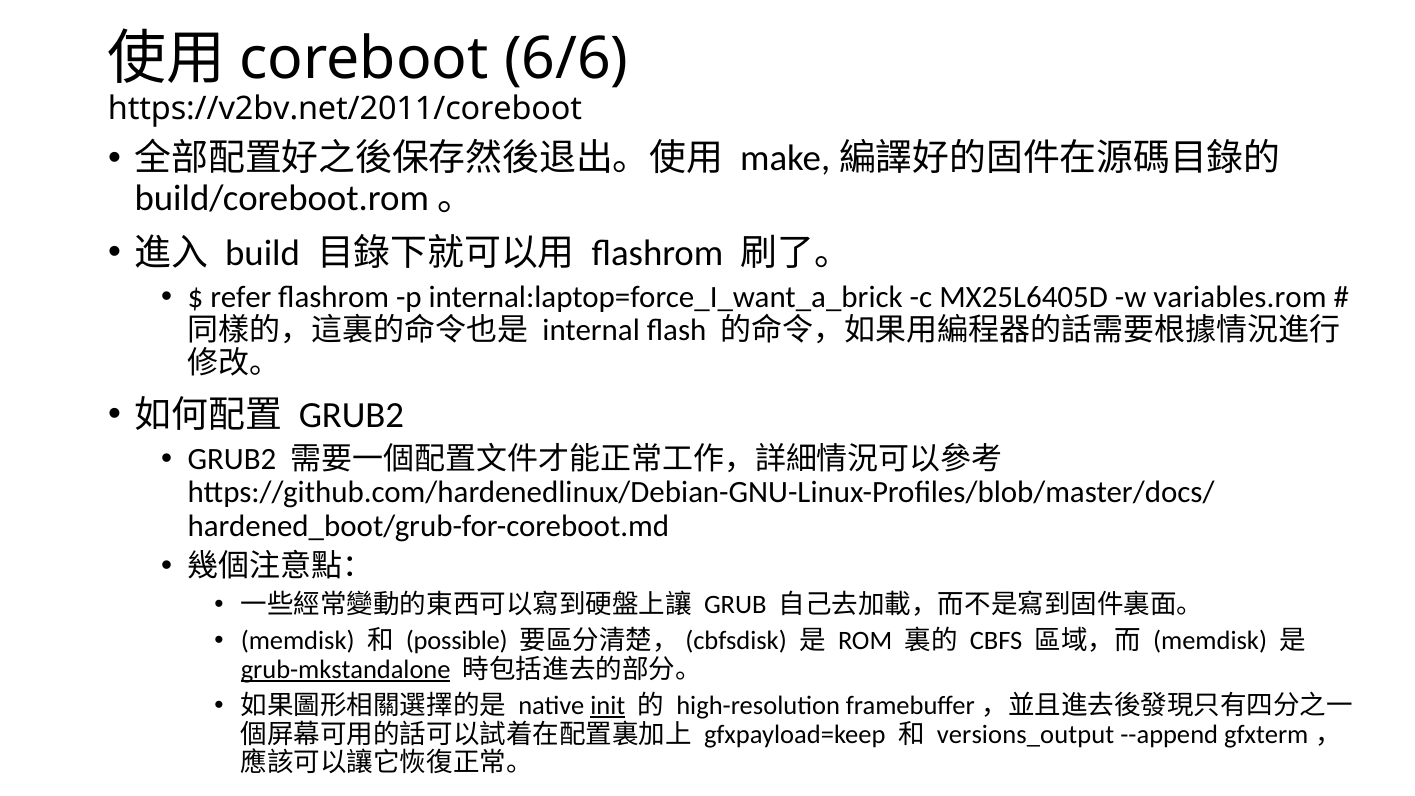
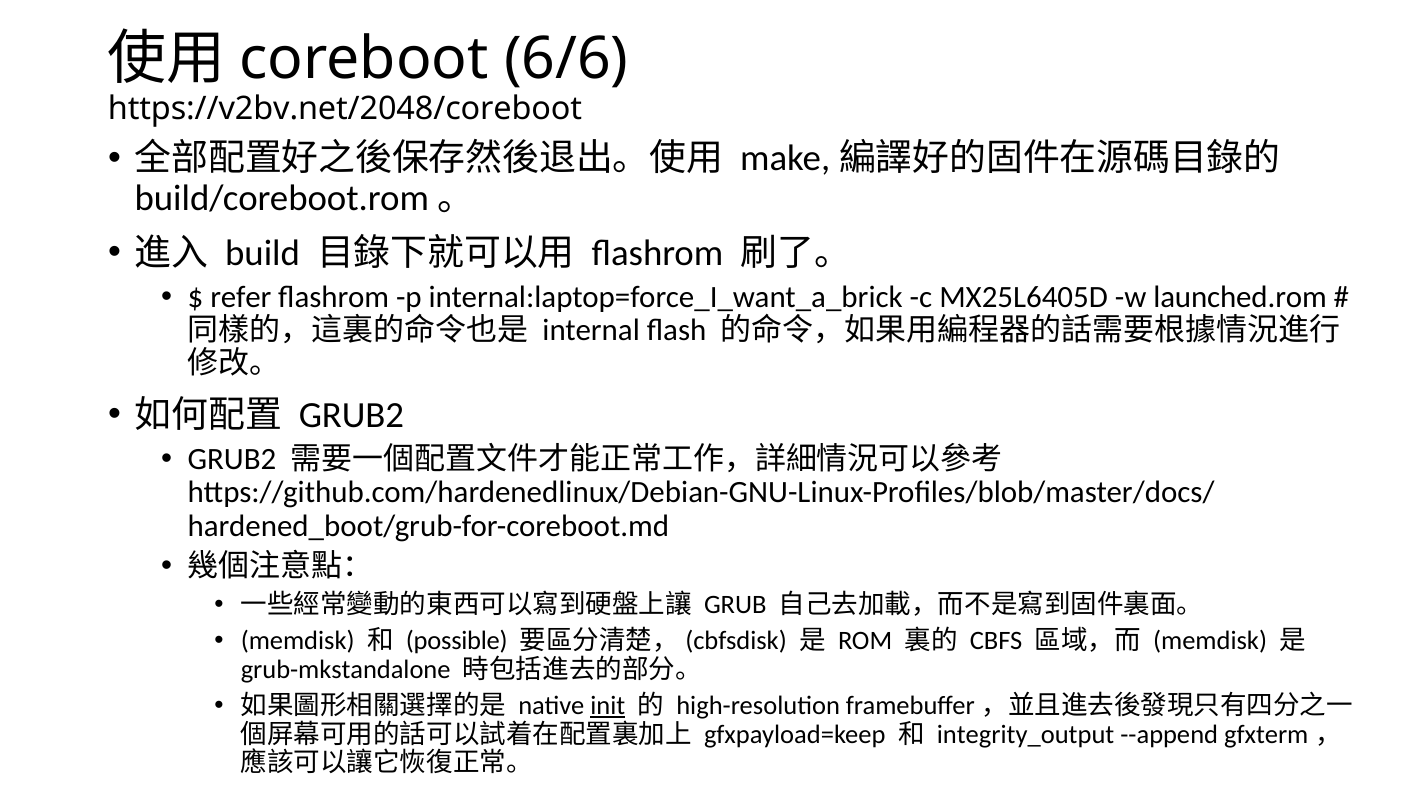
https://v2bv.net/2011/coreboot: https://v2bv.net/2011/coreboot -> https://v2bv.net/2048/coreboot (345, 109)
variables.rom: variables.rom -> launched.rom (1240, 297)
grub-mkstandalone underline: present -> none (346, 670)
versions_output: versions_output -> integrity_output (1026, 734)
